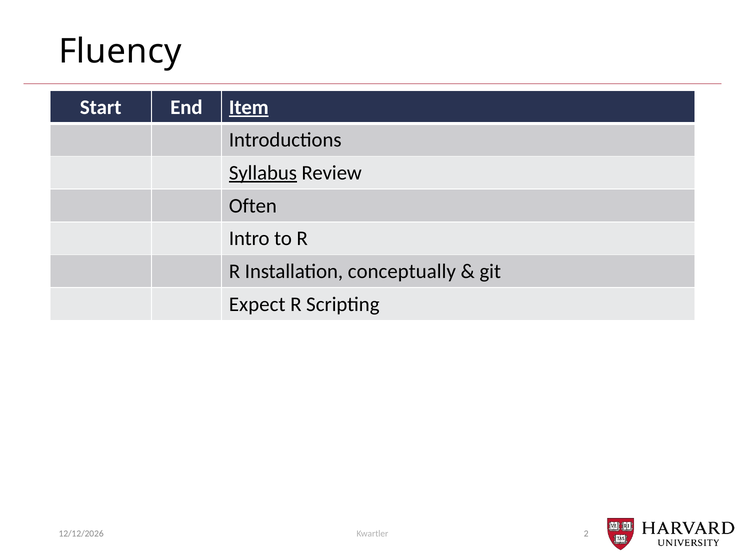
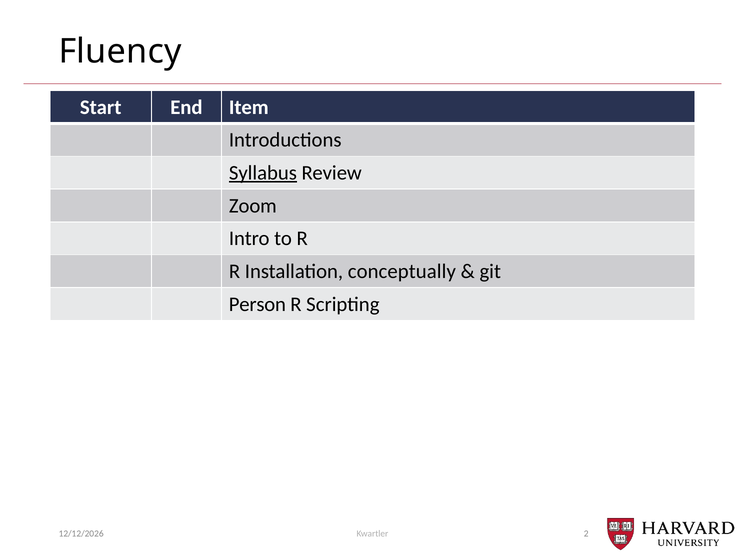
Item underline: present -> none (249, 107)
Often: Often -> Zoom (253, 206)
Expect: Expect -> Person (257, 304)
